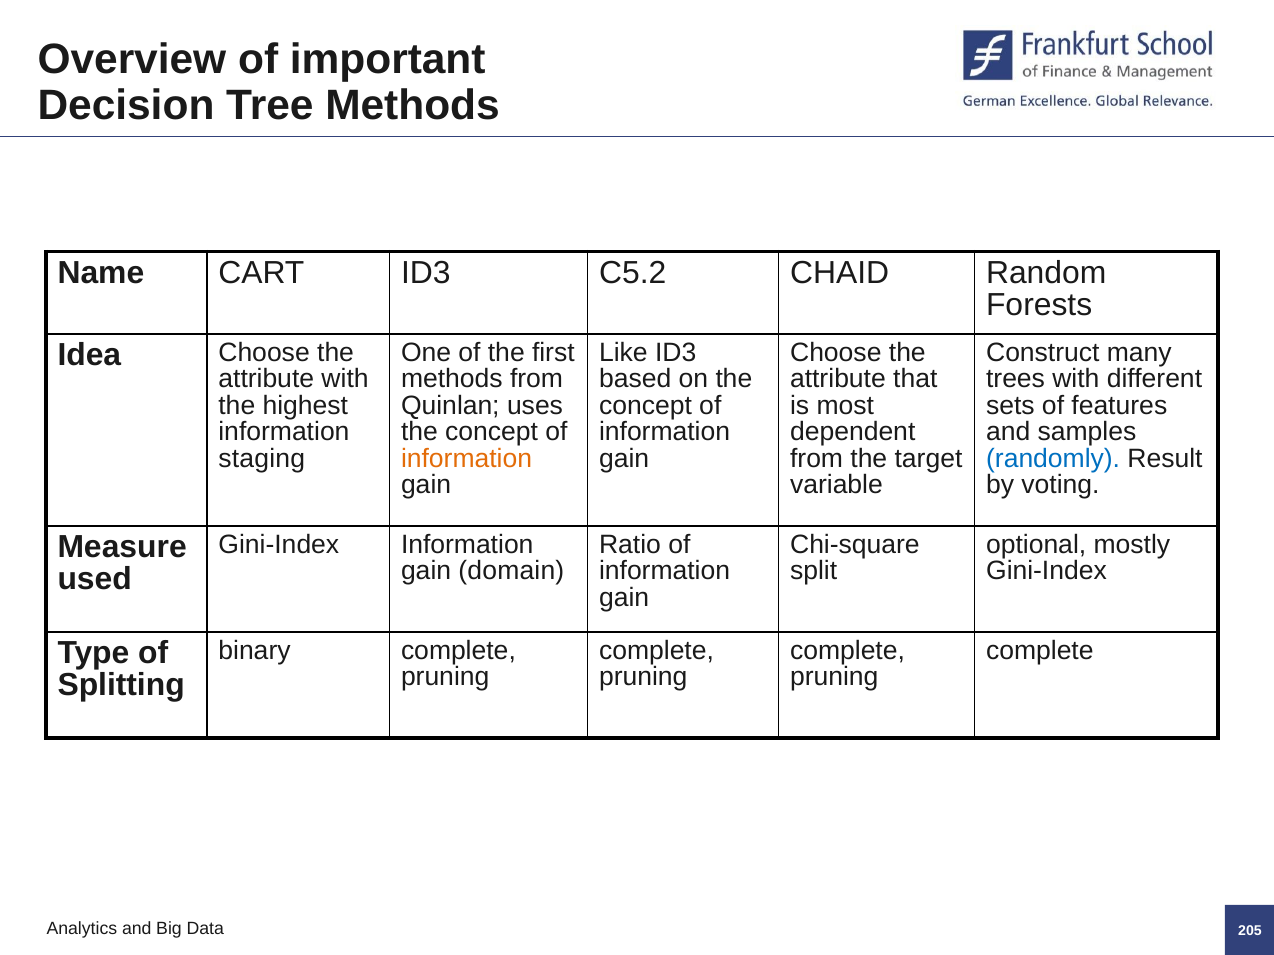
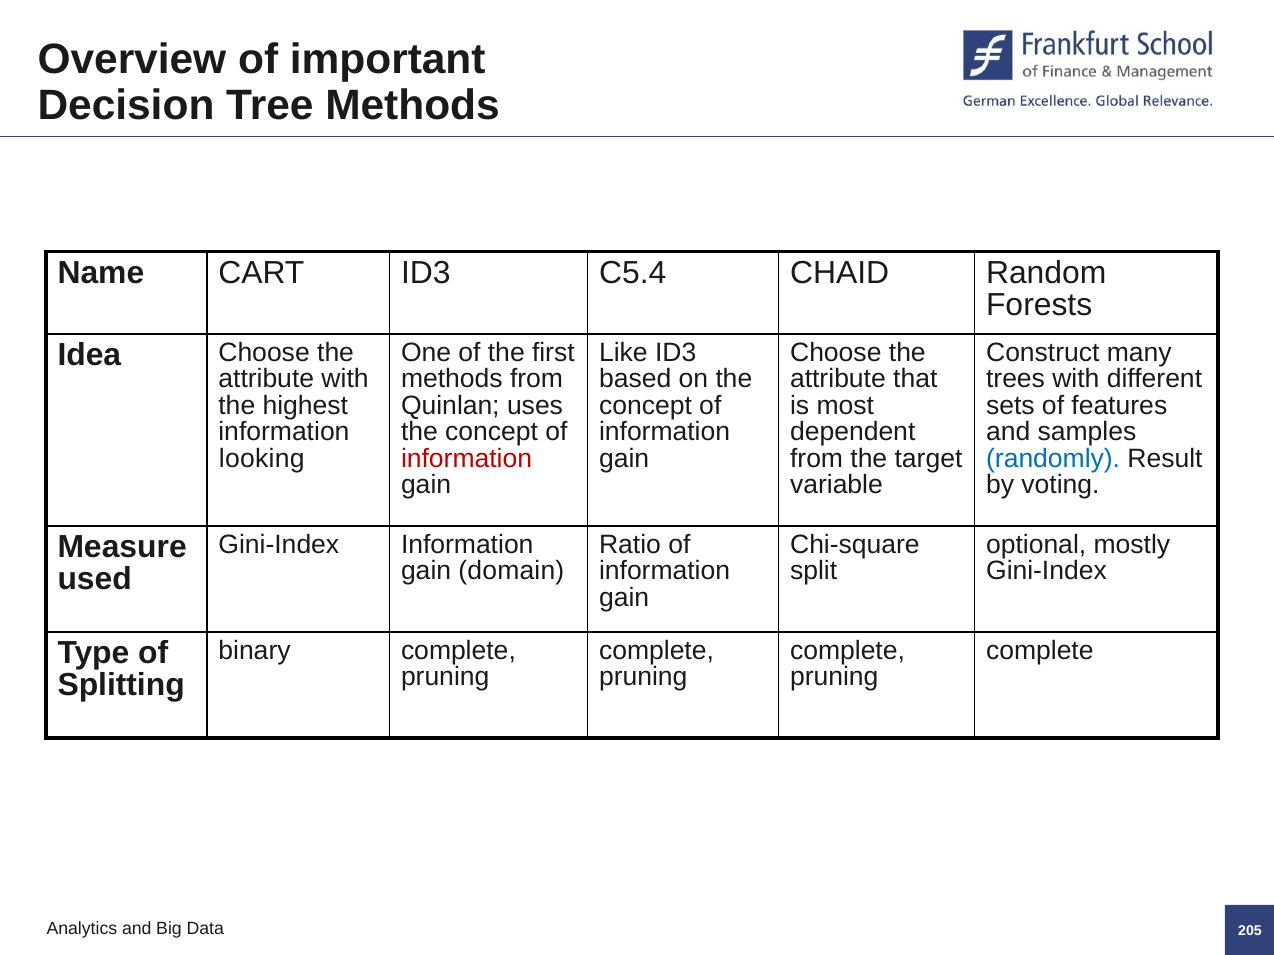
C5.2: C5.2 -> C5.4 (633, 273)
staging: staging -> looking (262, 459)
information colour: orange -> red (467, 459)
